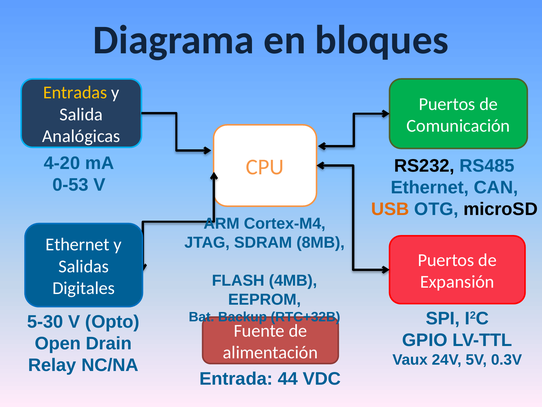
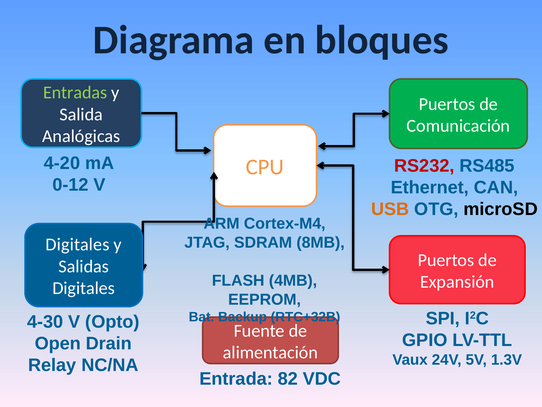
Entradas colour: yellow -> light green (75, 93)
RS232 colour: black -> red (424, 166)
0-53: 0-53 -> 0-12 (71, 185)
Ethernet: Ethernet -> Digitales (78, 244)
5-30: 5-30 -> 4-30 (45, 321)
0.3V: 0.3V -> 1.3V (507, 359)
44: 44 -> 82 (288, 378)
